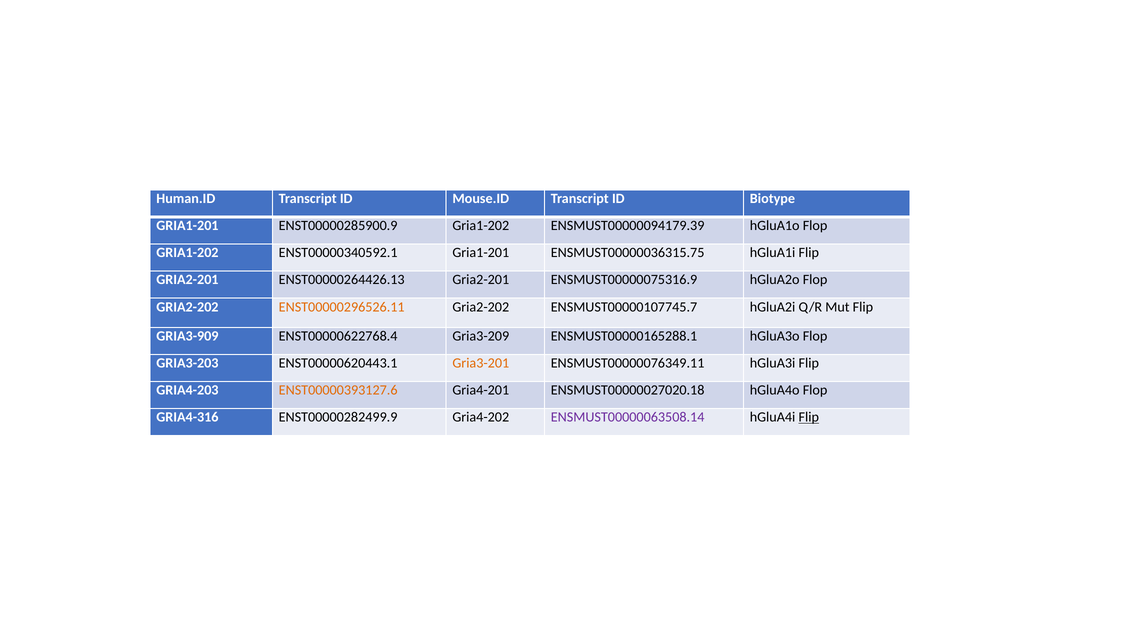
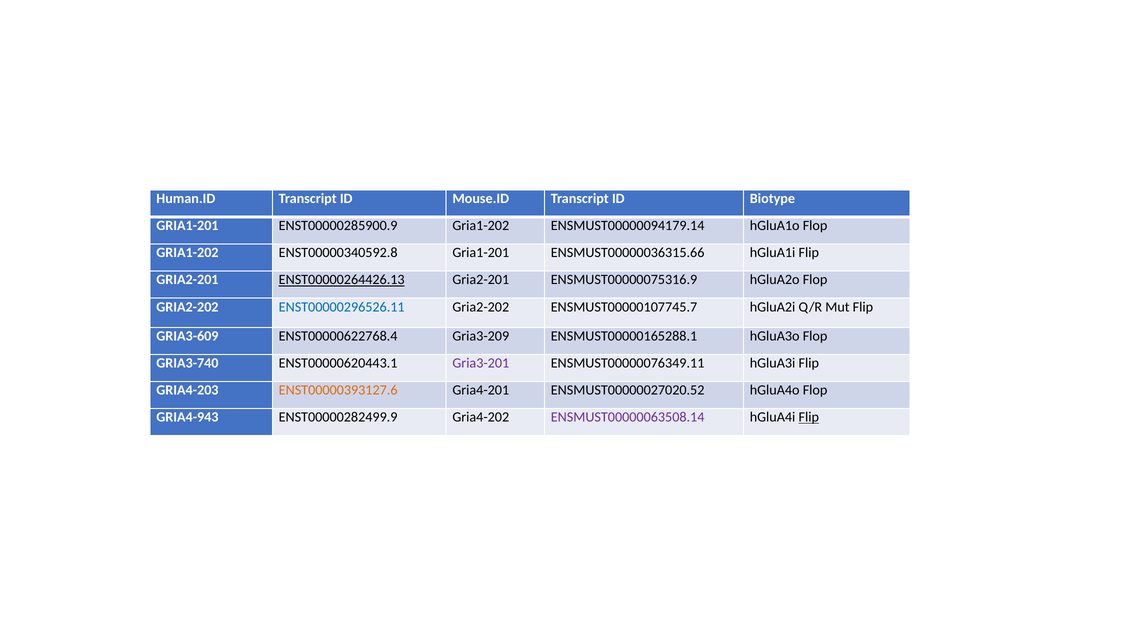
ENSMUST00000094179.39: ENSMUST00000094179.39 -> ENSMUST00000094179.14 (628, 226)
ENST00000340592.1: ENST00000340592.1 -> ENST00000340592.8 (338, 253)
ENSMUST00000036315.75: ENSMUST00000036315.75 -> ENSMUST00000036315.66 (628, 253)
ENST00000264426.13 underline: none -> present (342, 280)
ENST00000296526.11 colour: orange -> blue (342, 307)
GRIA3-909: GRIA3-909 -> GRIA3-609 (187, 336)
GRIA3-203: GRIA3-203 -> GRIA3-740 (187, 363)
Gria3-201 colour: orange -> purple (481, 363)
ENSMUST00000027020.18: ENSMUST00000027020.18 -> ENSMUST00000027020.52 (628, 390)
GRIA4-316: GRIA4-316 -> GRIA4-943 (187, 417)
